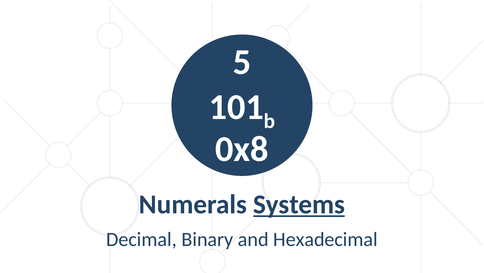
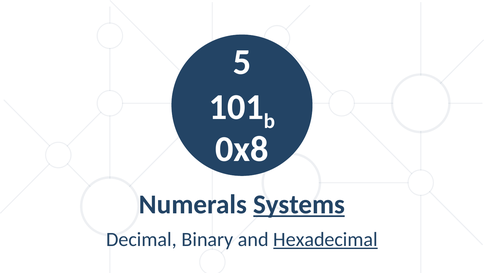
Hexadecimal underline: none -> present (325, 239)
